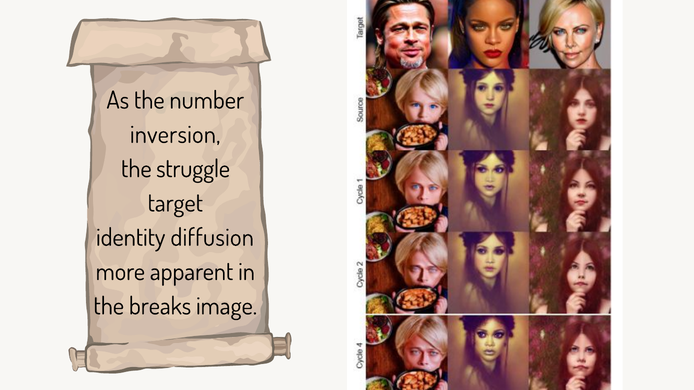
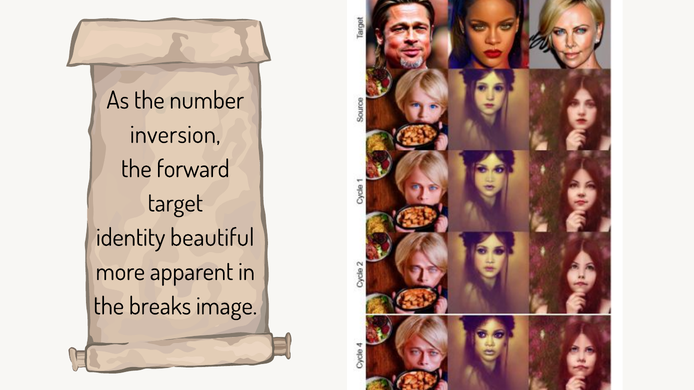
struggle: struggle -> forward (193, 169)
diffusion: diffusion -> beautiful (212, 238)
